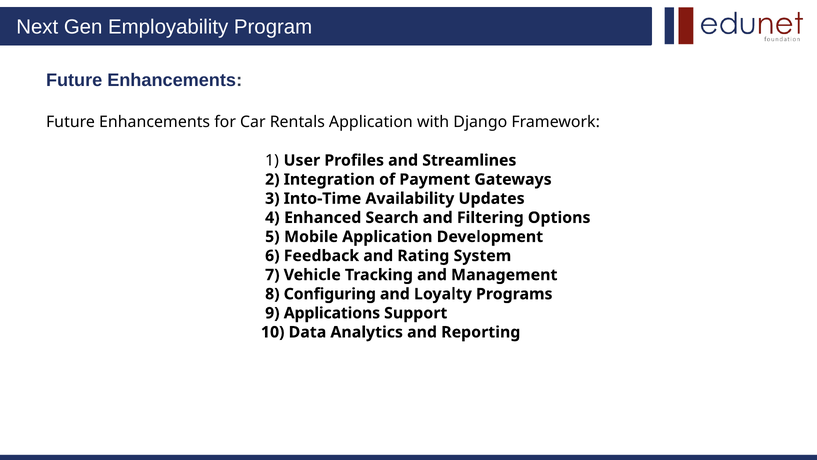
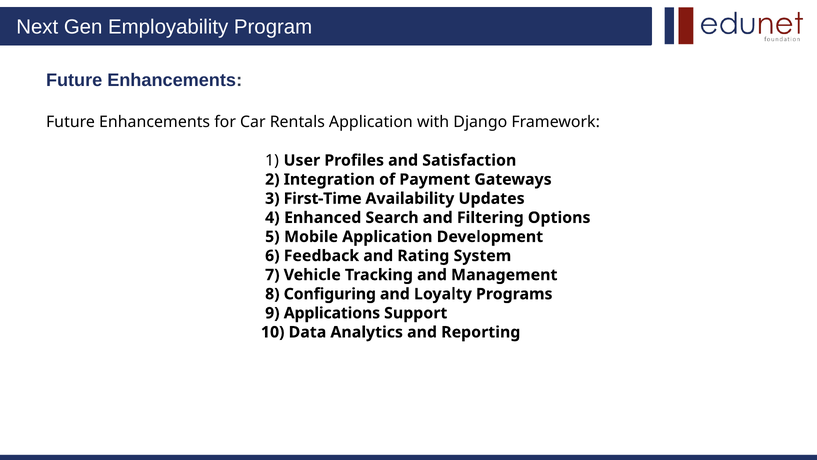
Streamlines: Streamlines -> Satisfaction (469, 160)
Into-Time: Into-Time -> First-Time (323, 198)
